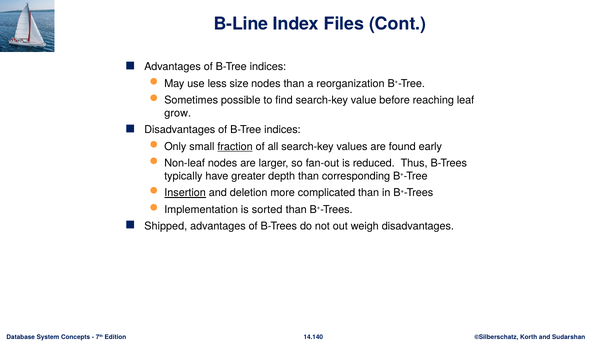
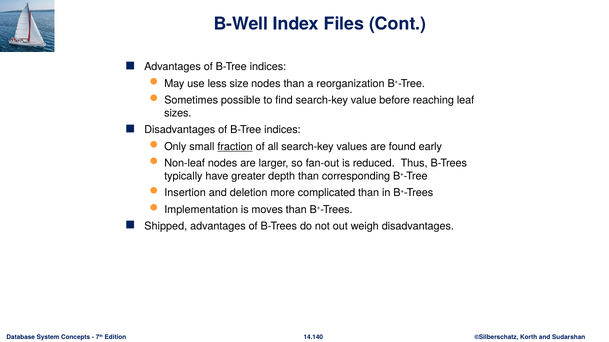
B-Line: B-Line -> B-Well (241, 24)
grow: grow -> sizes (178, 113)
Insertion underline: present -> none (185, 193)
sorted: sorted -> moves (267, 210)
